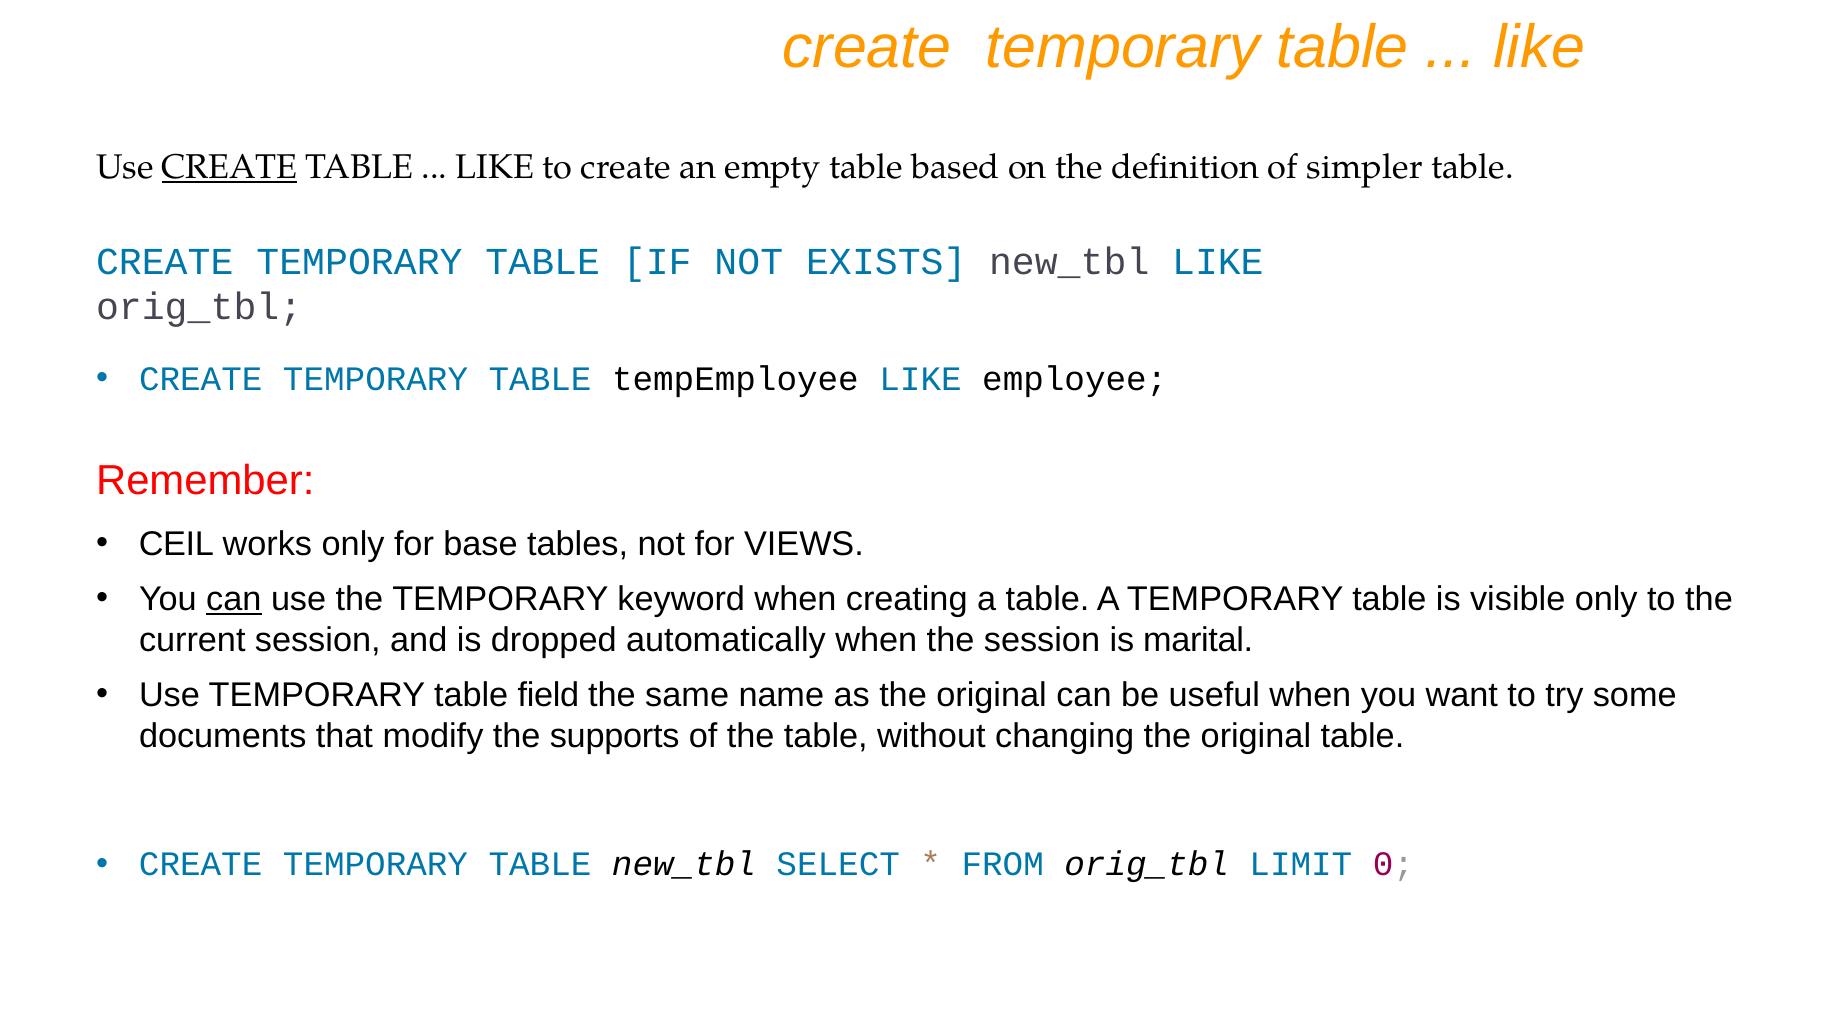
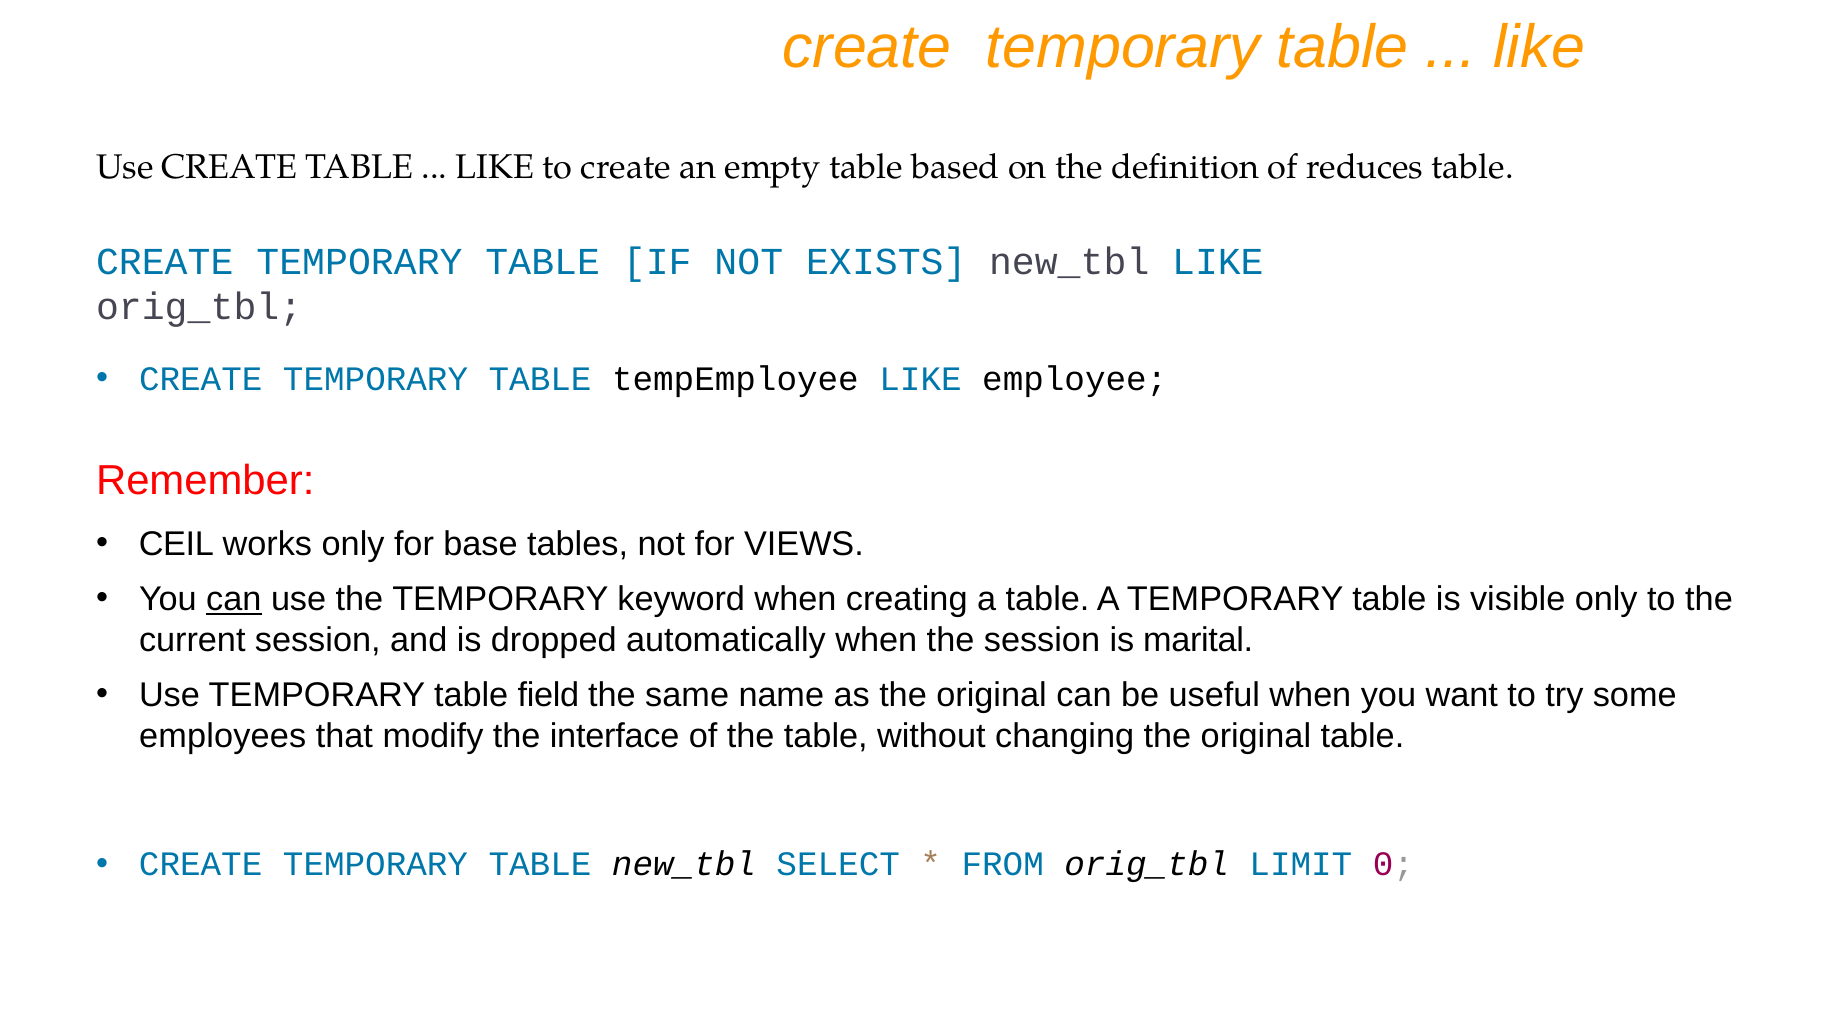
CREATE underline: present -> none (229, 167)
simpler: simpler -> reduces (1365, 167)
documents: documents -> employees (223, 736)
supports: supports -> interface (615, 736)
